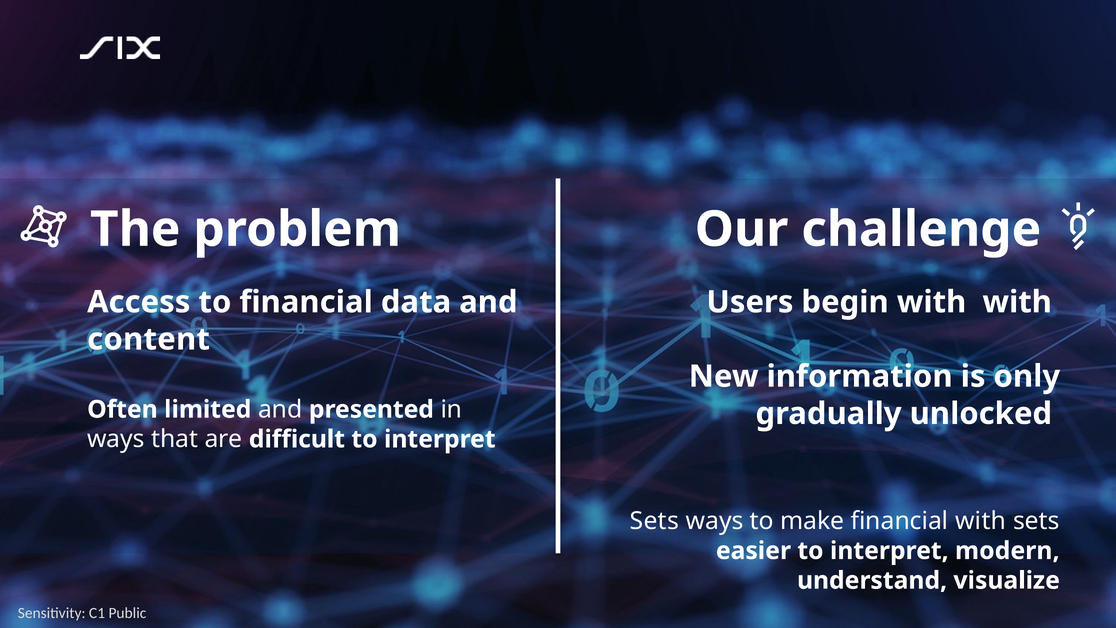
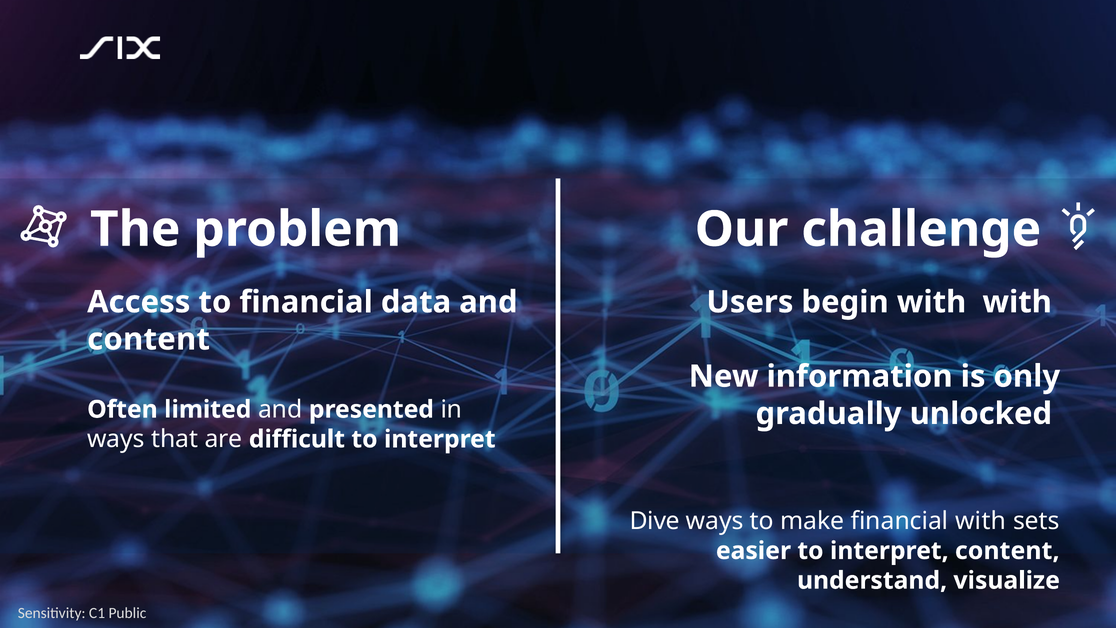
Sets: Sets -> Dive (655, 521)
interpret modern: modern -> content (1007, 551)
